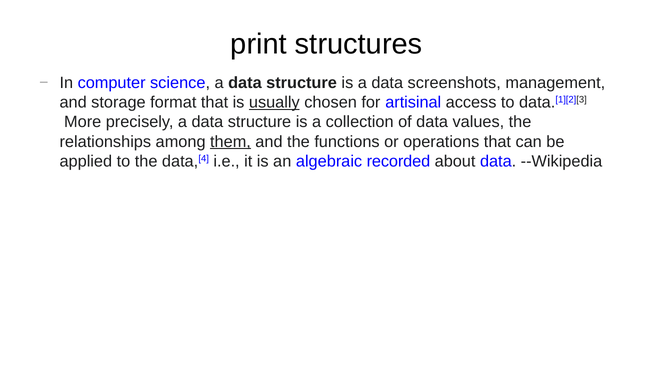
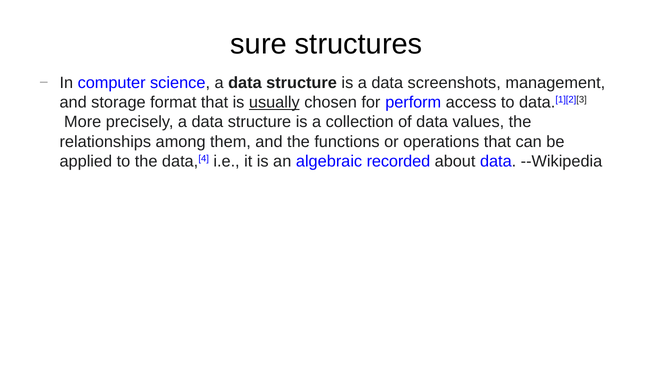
print: print -> sure (259, 44)
artisinal: artisinal -> perform (413, 103)
them underline: present -> none (230, 142)
